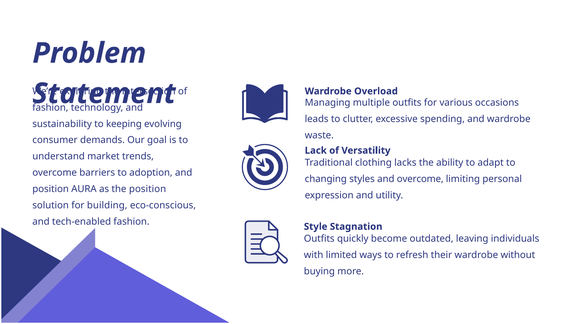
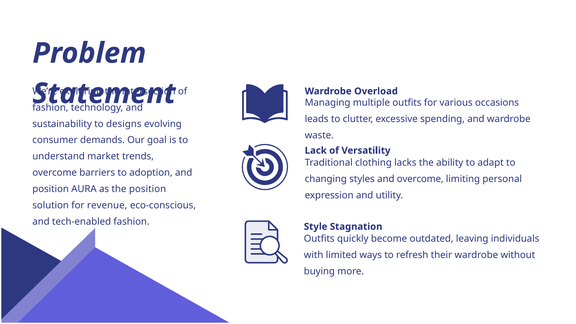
keeping: keeping -> designs (124, 124)
building: building -> revenue (107, 205)
